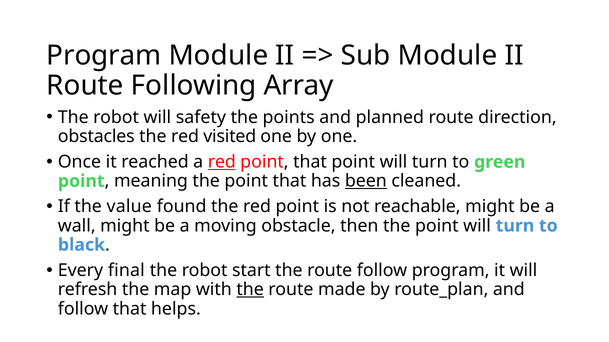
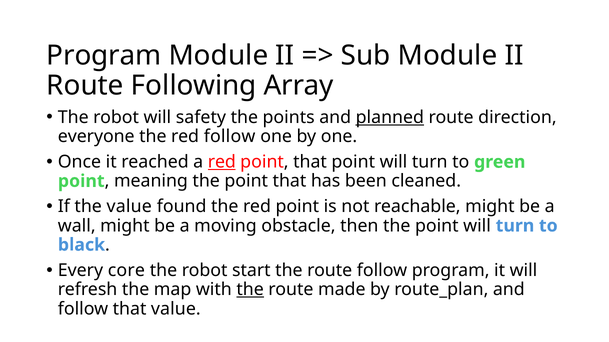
planned underline: none -> present (390, 117)
obstacles: obstacles -> everyone (96, 137)
red visited: visited -> follow (230, 137)
been underline: present -> none (366, 181)
final: final -> core (126, 271)
that helps: helps -> value (176, 309)
